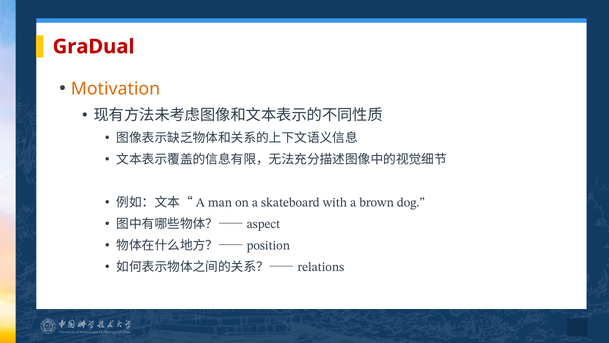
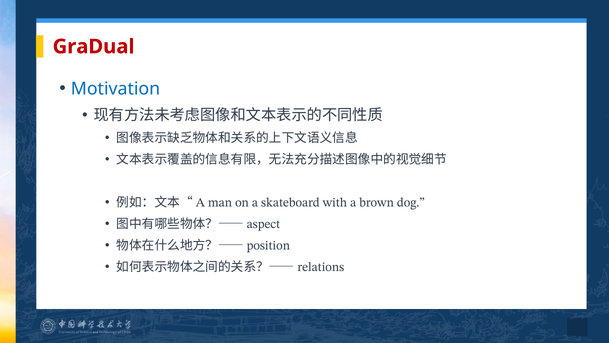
Motivation colour: orange -> blue (115, 89)
